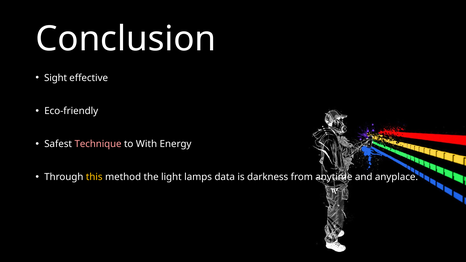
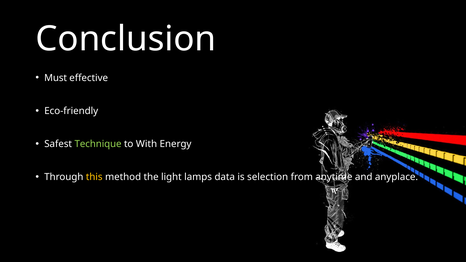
Sight: Sight -> Must (56, 78)
Technique colour: pink -> light green (98, 144)
darkness: darkness -> selection (268, 177)
